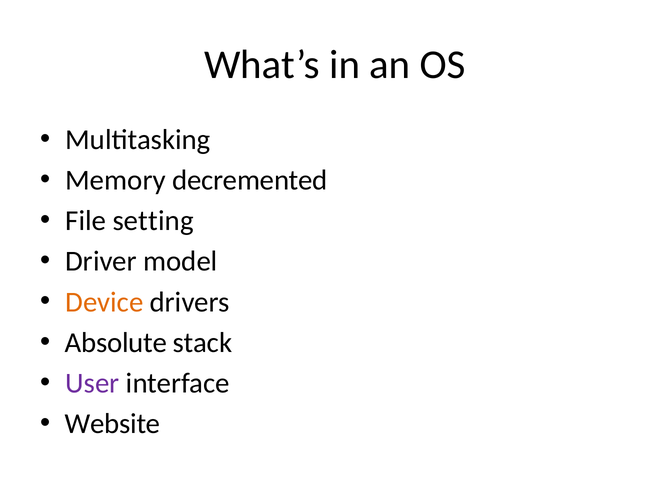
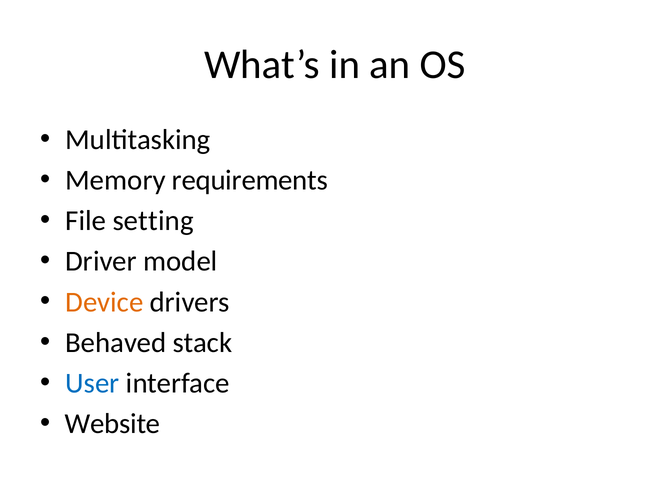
decremented: decremented -> requirements (250, 181)
Absolute: Absolute -> Behaved (116, 343)
User colour: purple -> blue (92, 384)
